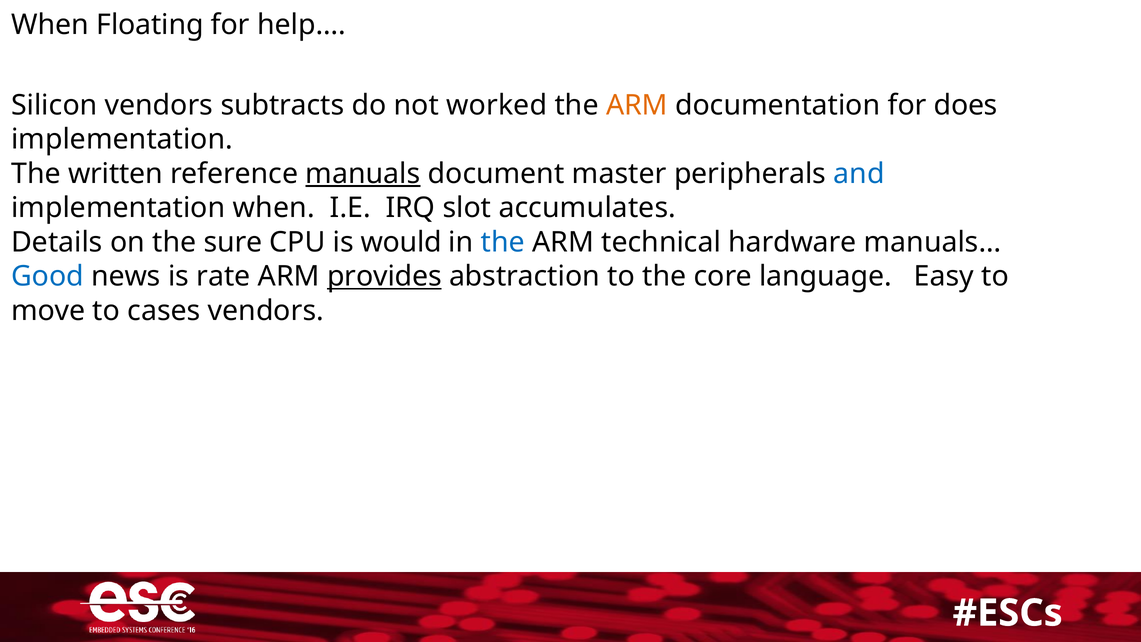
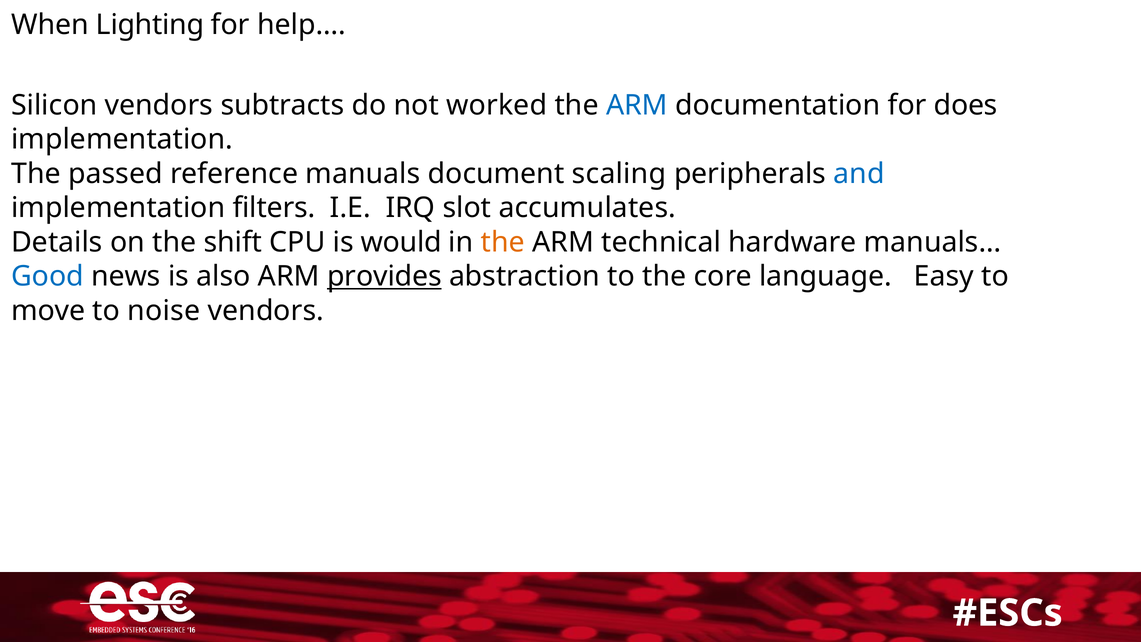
Floating: Floating -> Lighting (150, 25)
ARM colour: orange -> blue (637, 105)
written: written -> passed (115, 174)
manuals underline: present -> none (363, 174)
master: master -> scaling (619, 174)
implementation when: when -> filters (274, 208)
sure: sure -> shift (233, 242)
the colour: blue -> orange (503, 242)
rate: rate -> also (223, 276)
cases: cases -> noise (164, 311)
